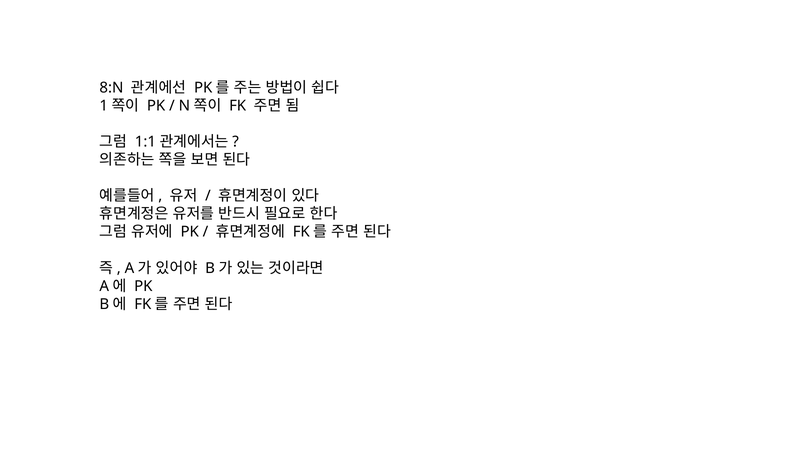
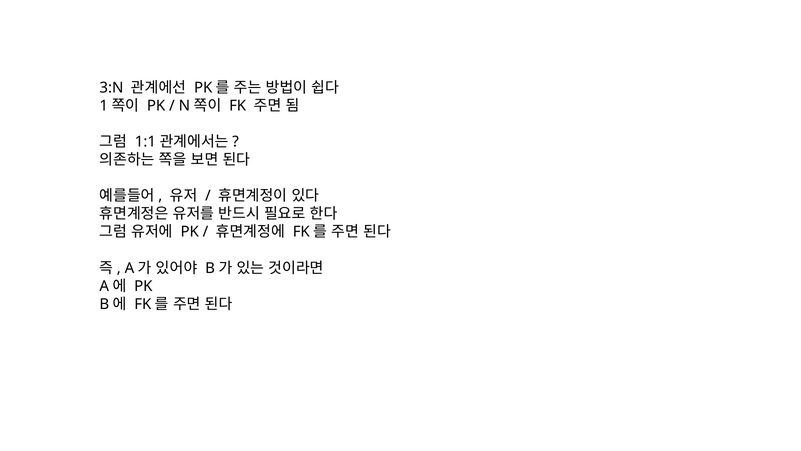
8:N: 8:N -> 3:N (111, 88)
